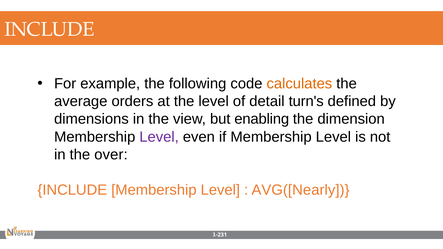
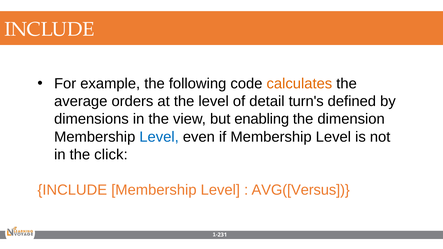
Level colour: purple -> blue (159, 137)
over: over -> click (111, 155)
AVG([Nearly: AVG([Nearly -> AVG([Versus (301, 190)
